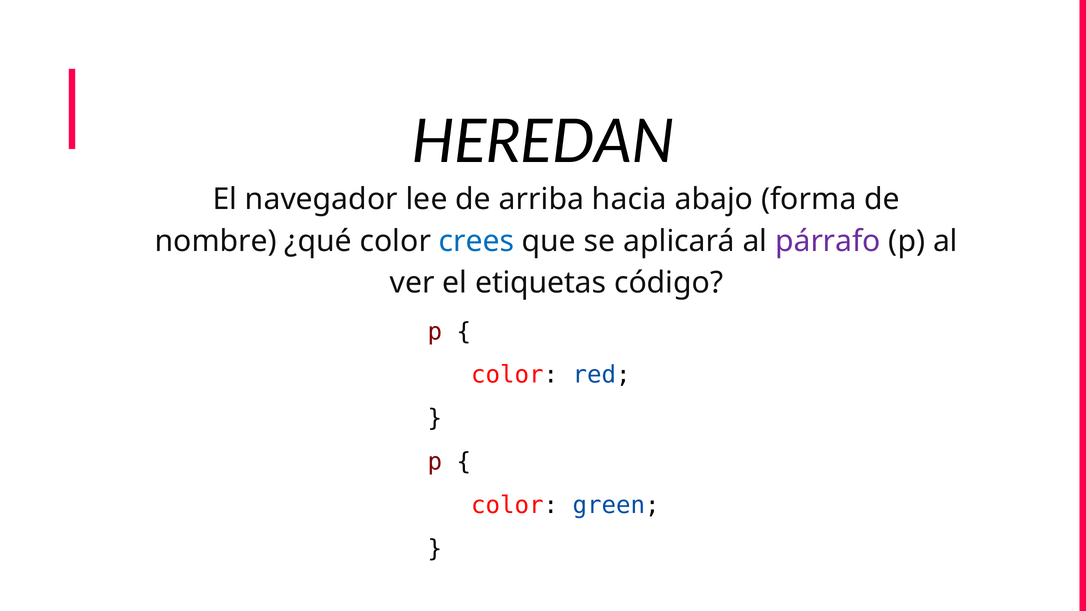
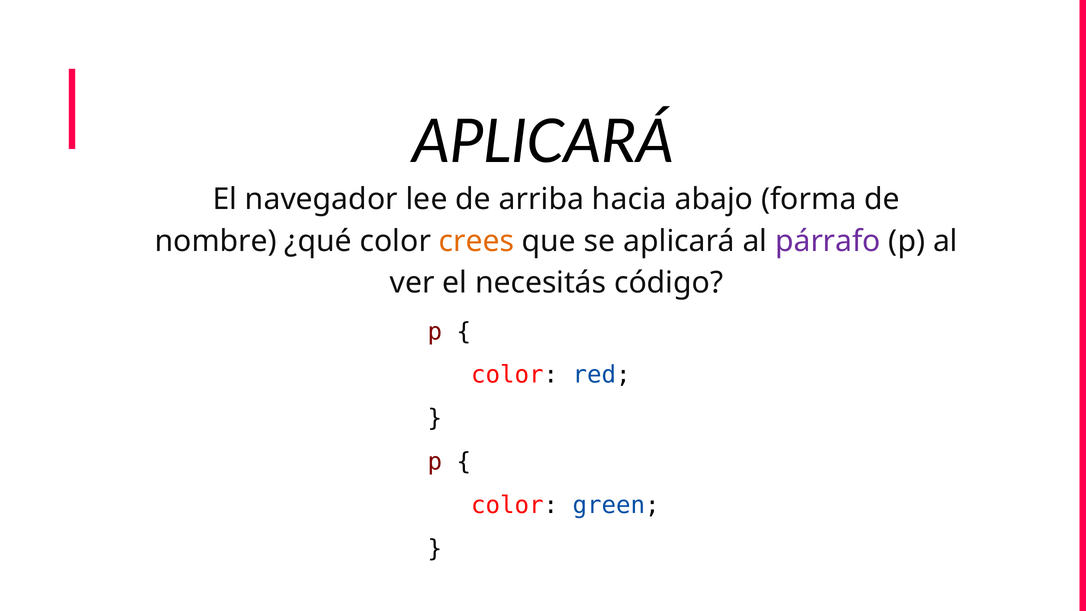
HEREDAN: HEREDAN -> APLICARÁ (543, 142)
crees colour: blue -> orange (476, 241)
etiquetas: etiquetas -> necesitás (541, 283)
